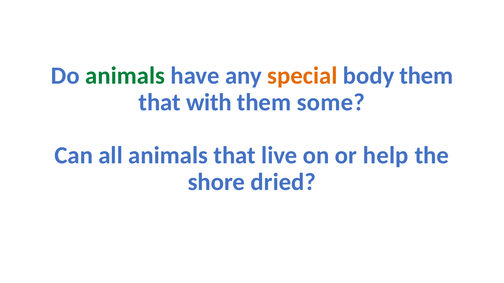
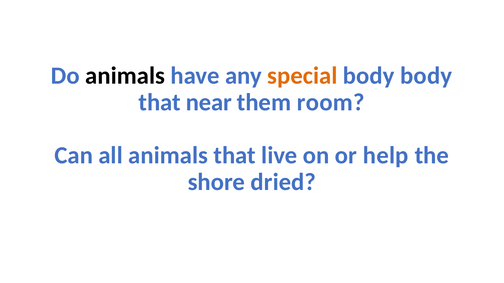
animals colour: green -> black (125, 76)
body them: them -> body (426, 76)
with: with -> near (209, 102)
some: some -> room (331, 102)
